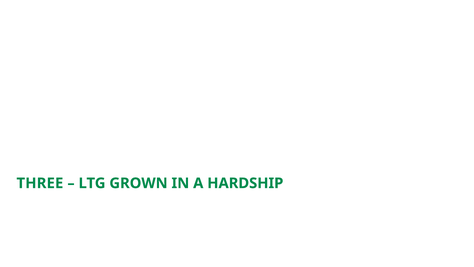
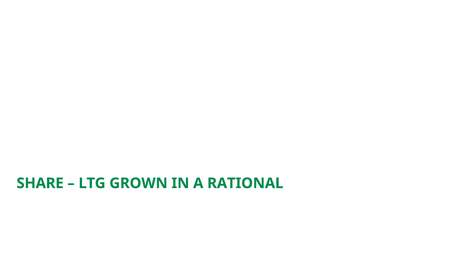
THREE: THREE -> SHARE (40, 183)
HARDSHIP: HARDSHIP -> RATIONAL (245, 183)
